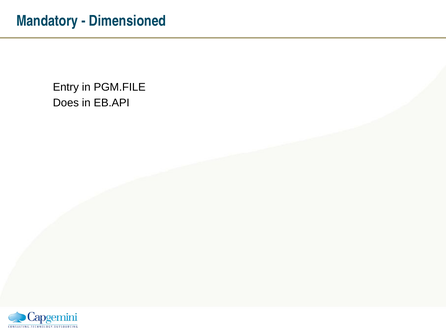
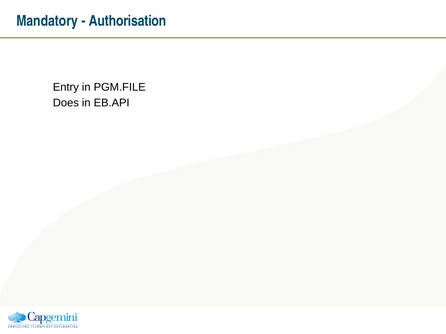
Dimensioned: Dimensioned -> Authorisation (128, 21)
